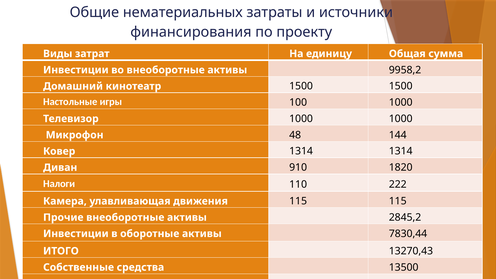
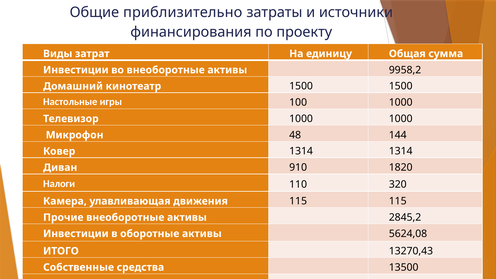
нематериальных: нематериальных -> приблизительно (183, 13)
222: 222 -> 320 (398, 184)
7830,44: 7830,44 -> 5624,08 (408, 234)
